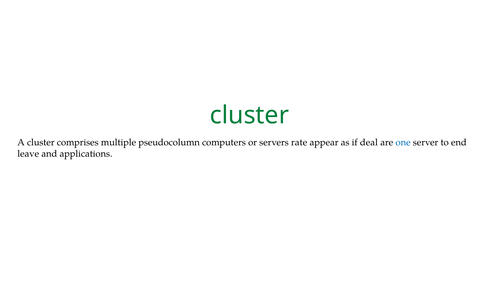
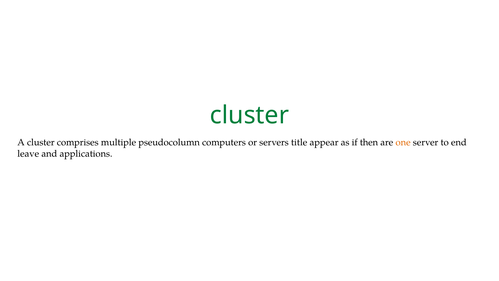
rate: rate -> title (299, 142)
deal: deal -> then (369, 142)
one colour: blue -> orange (403, 142)
